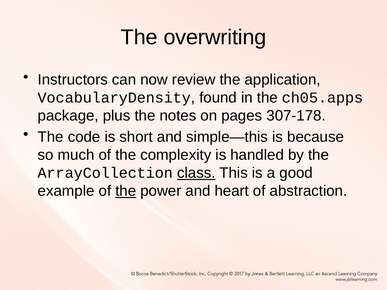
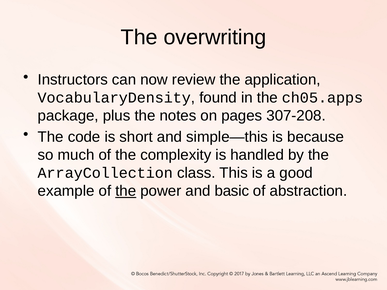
307-178: 307-178 -> 307-208 (296, 116)
class underline: present -> none (196, 173)
heart: heart -> basic (232, 191)
